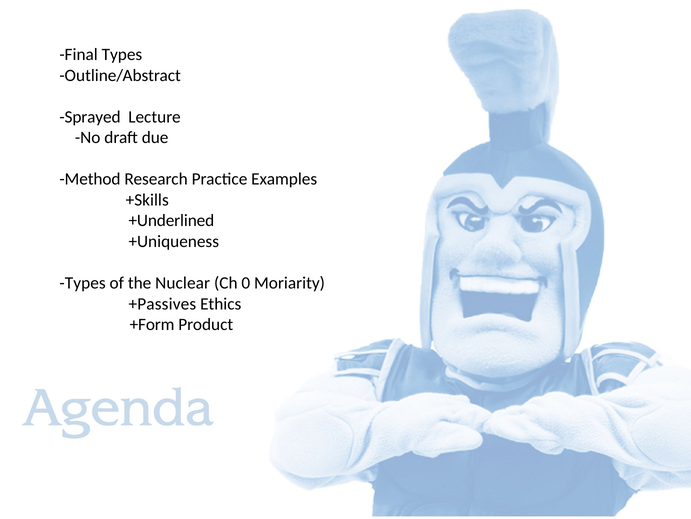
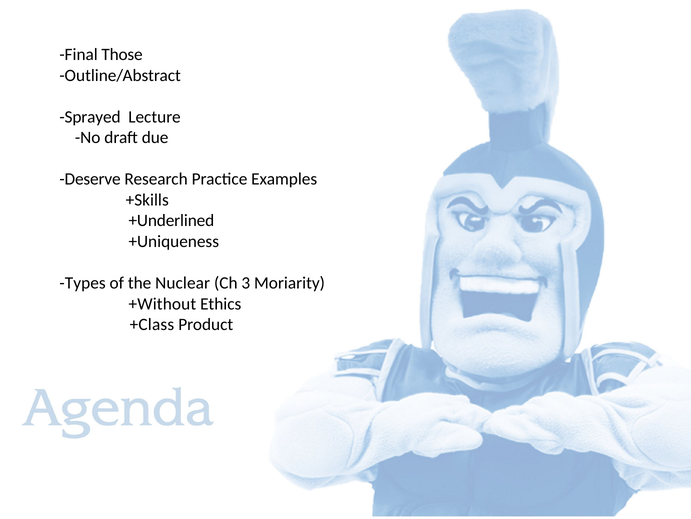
Final Types: Types -> Those (122, 55)
Method: Method -> Deserve (90, 179)
0: 0 -> 3 (246, 283)
+Passives: +Passives -> +Without (162, 303)
+Form: +Form -> +Class (152, 324)
